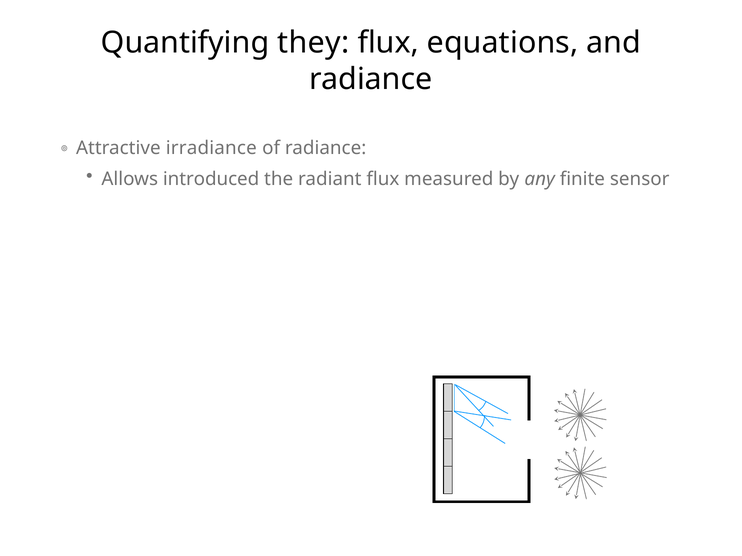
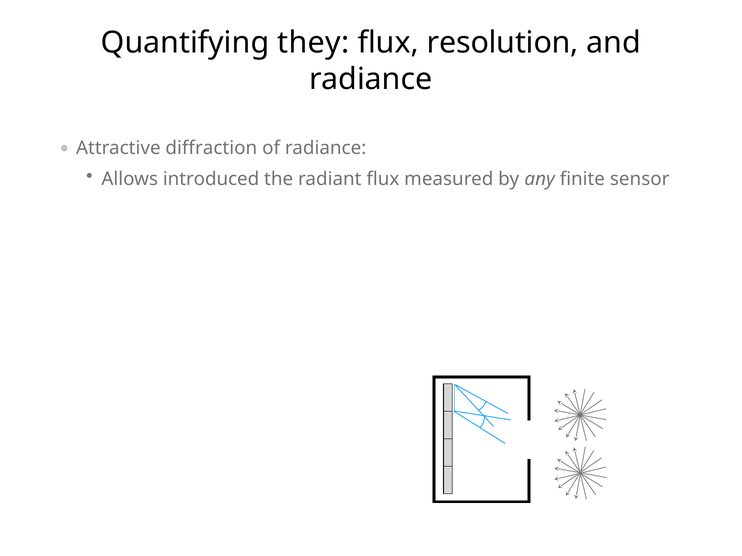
equations: equations -> resolution (503, 43)
irradiance: irradiance -> diffraction (211, 148)
